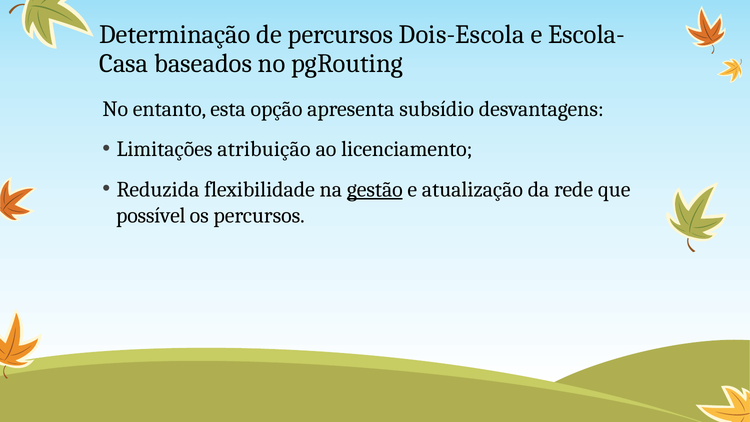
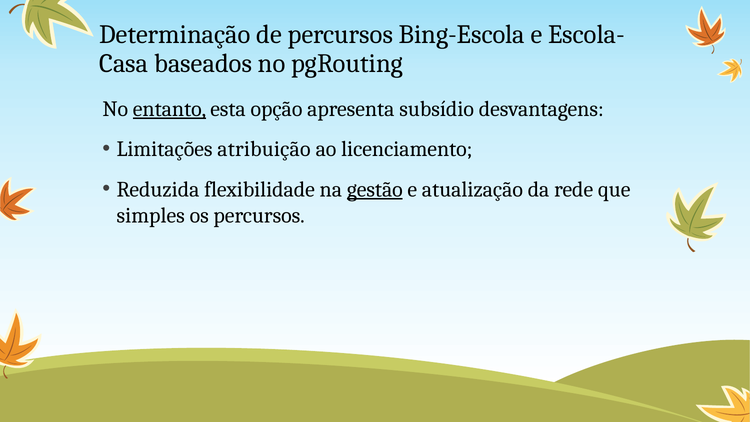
Dois-Escola: Dois-Escola -> Bing-Escola (462, 35)
entanto underline: none -> present (170, 109)
possível: possível -> simples (151, 216)
